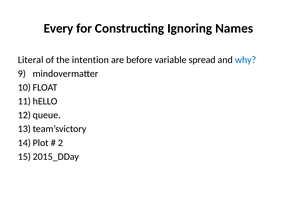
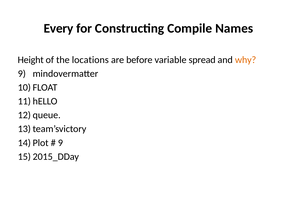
Ignoring: Ignoring -> Compile (190, 28)
Literal: Literal -> Height (31, 60)
intention: intention -> locations (90, 60)
why colour: blue -> orange (246, 60)
2: 2 -> 9 (60, 143)
